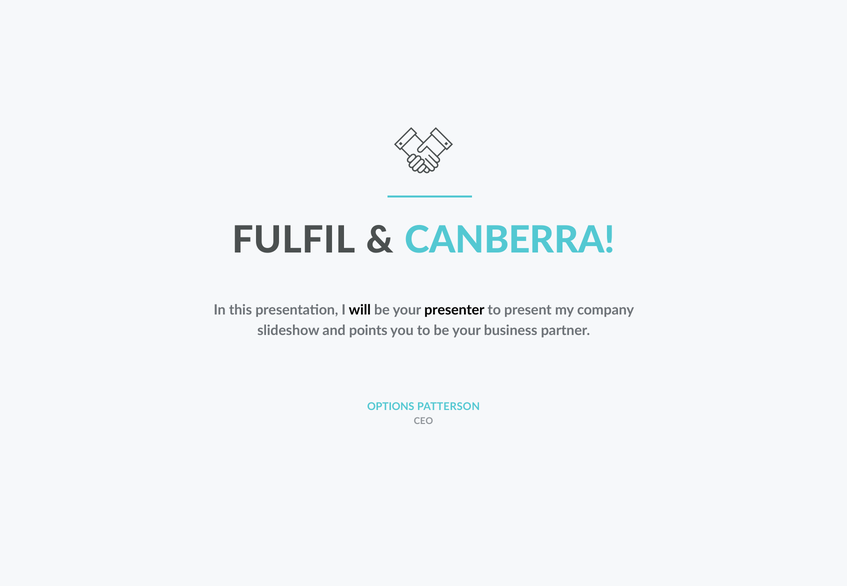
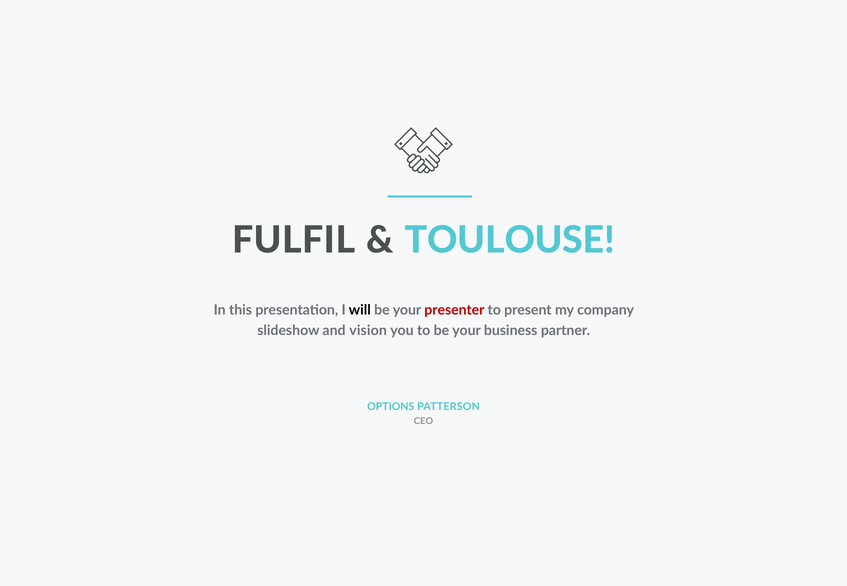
CANBERRA: CANBERRA -> TOULOUSE (510, 241)
presenter colour: black -> red (454, 310)
points: points -> vision (368, 331)
